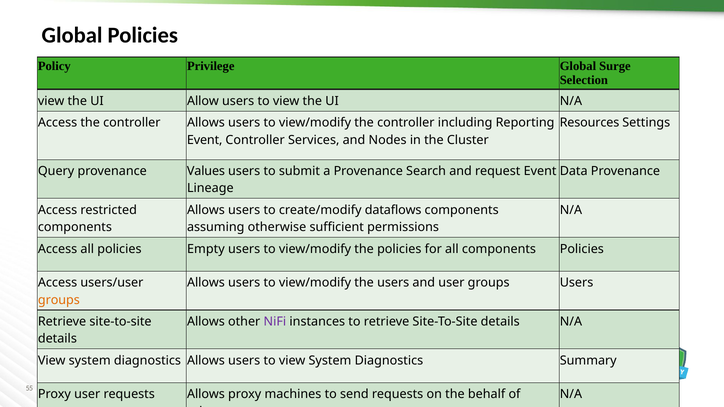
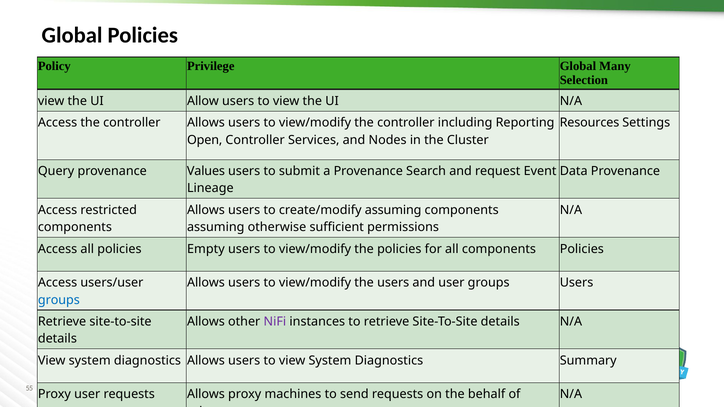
Surge: Surge -> Many (615, 66)
Event: Event -> Open (205, 140)
create/modify dataflows: dataflows -> assuming (393, 210)
groups colour: orange -> blue (59, 300)
